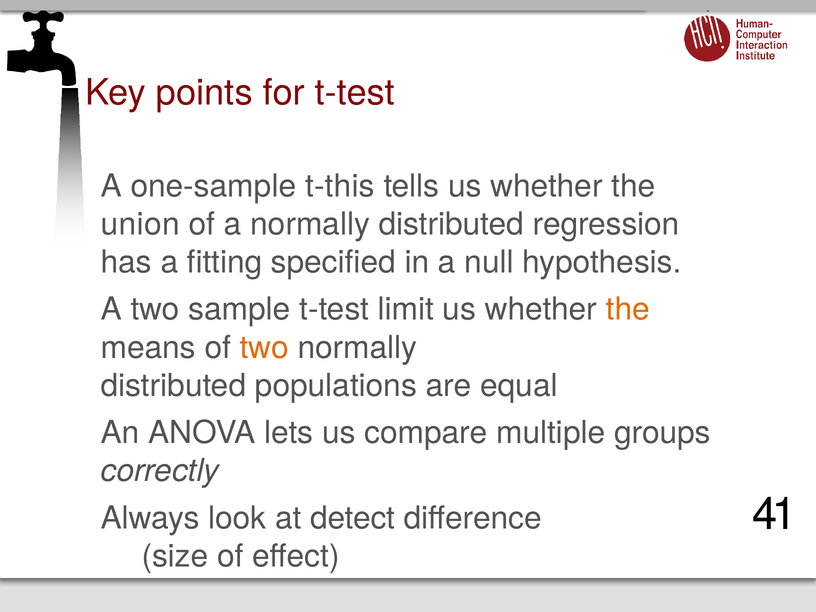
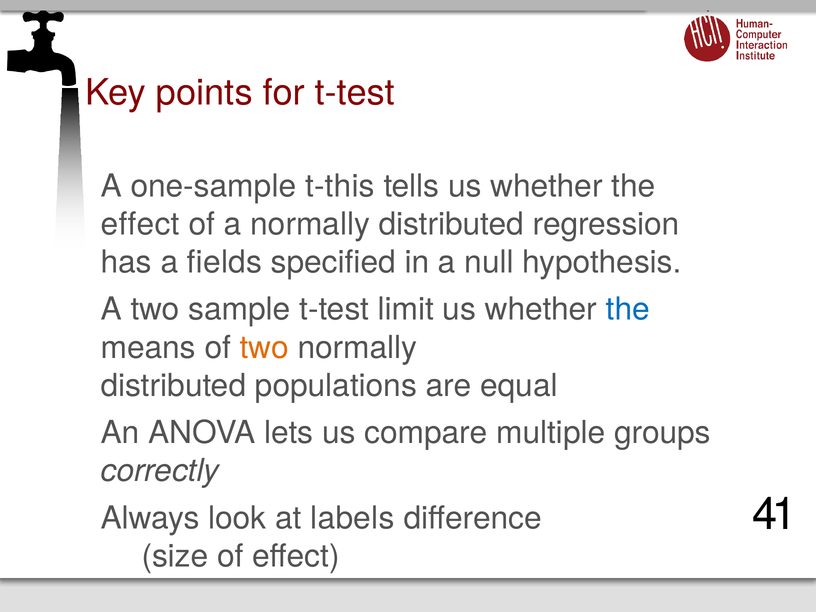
union: union -> effect (140, 224)
fitting: fitting -> fields (224, 262)
the colour: orange -> blue (628, 309)
detect: detect -> labels (352, 518)
